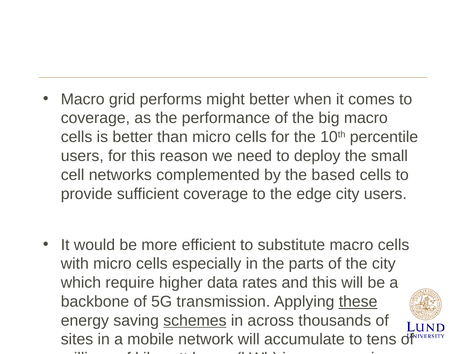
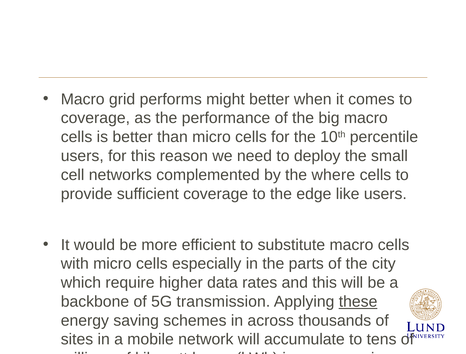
the based: based -> where (333, 175)
edge city: city -> like (348, 194)
schemes underline: present -> none (195, 321)
